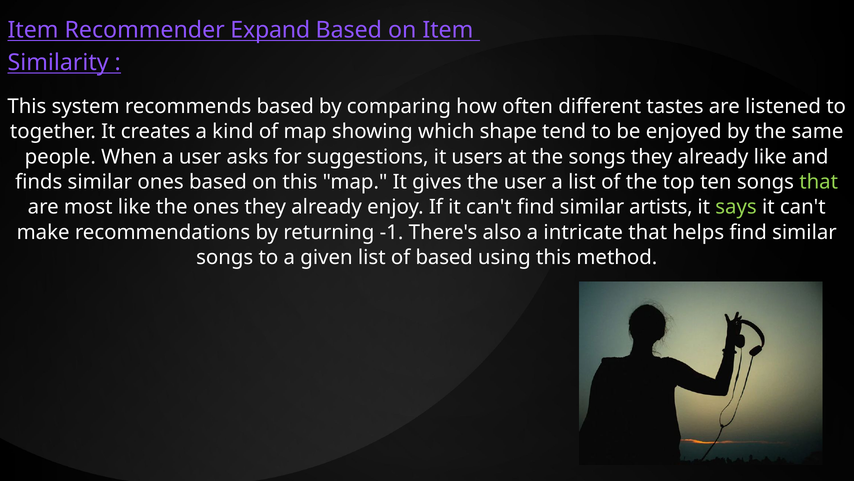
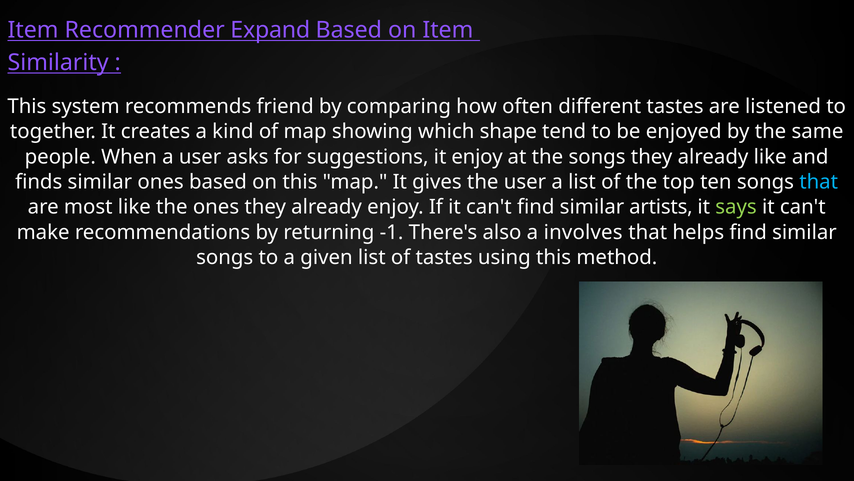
recommends based: based -> friend (285, 106)
it users: users -> enjoy (477, 157)
that colour: light green -> light blue (819, 182)
intricate: intricate -> involves (583, 232)
of based: based -> tastes (444, 257)
